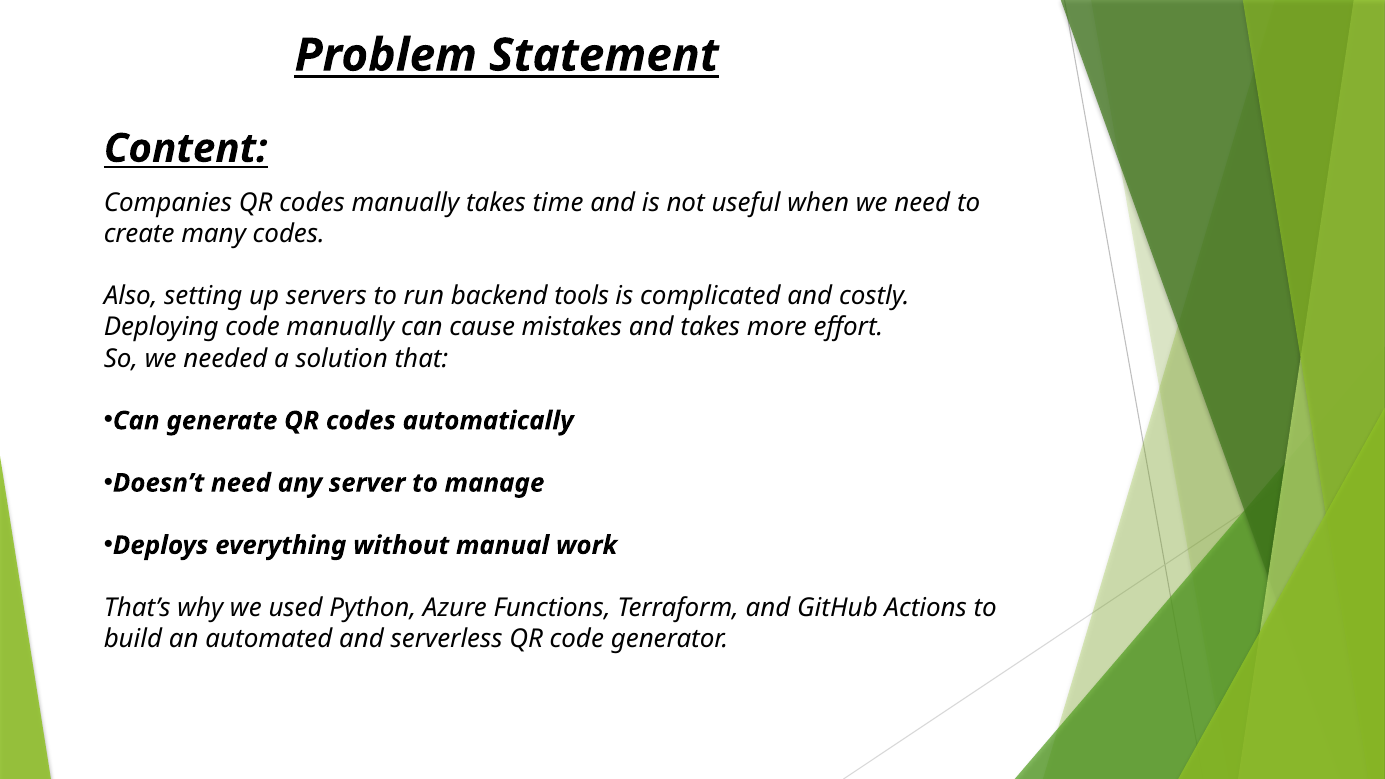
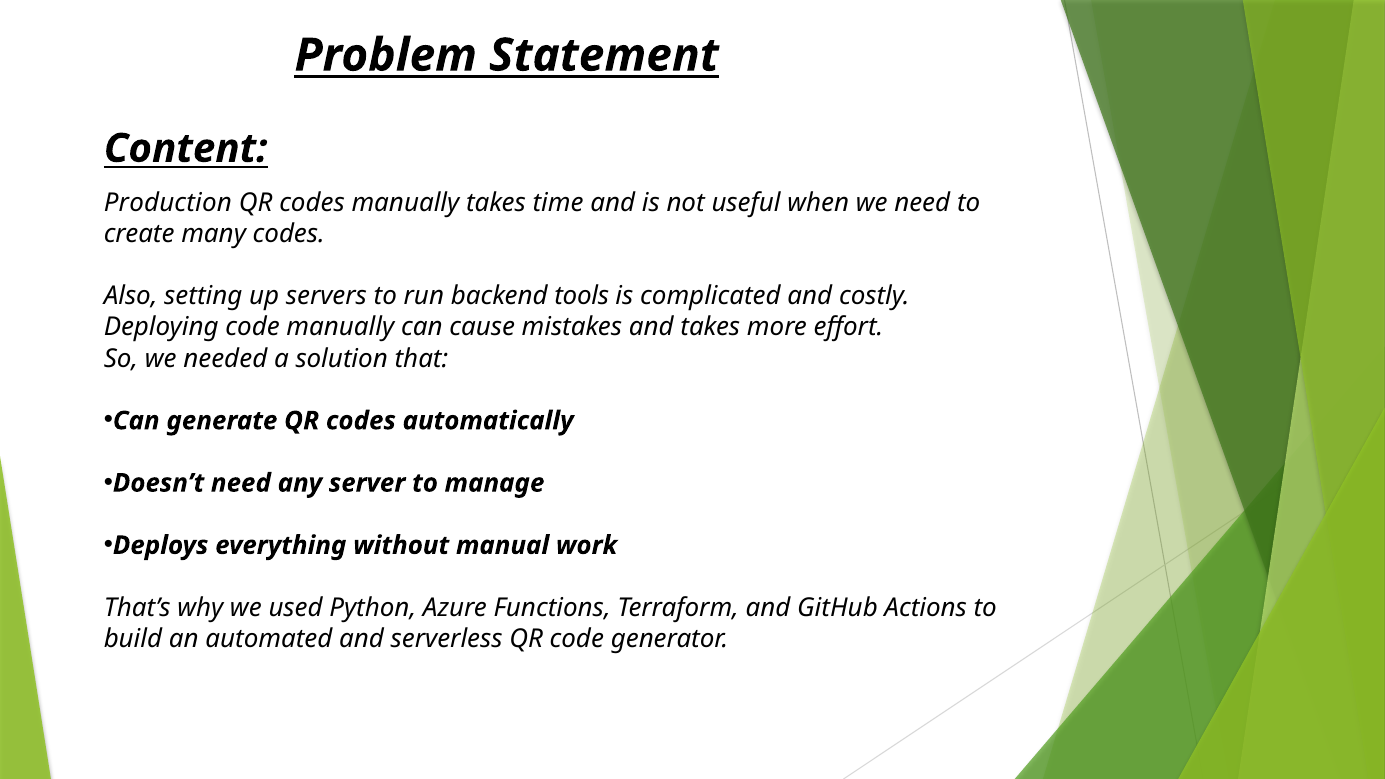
Companies: Companies -> Production (168, 203)
